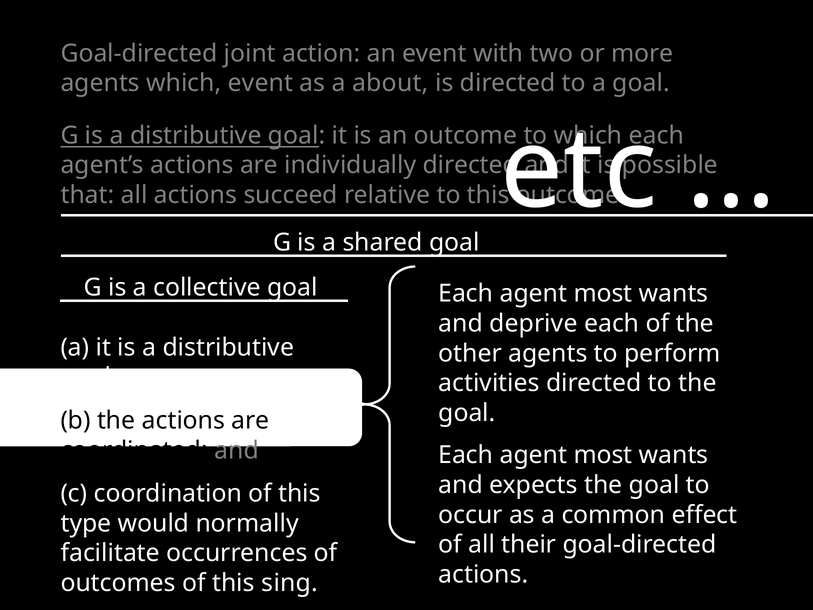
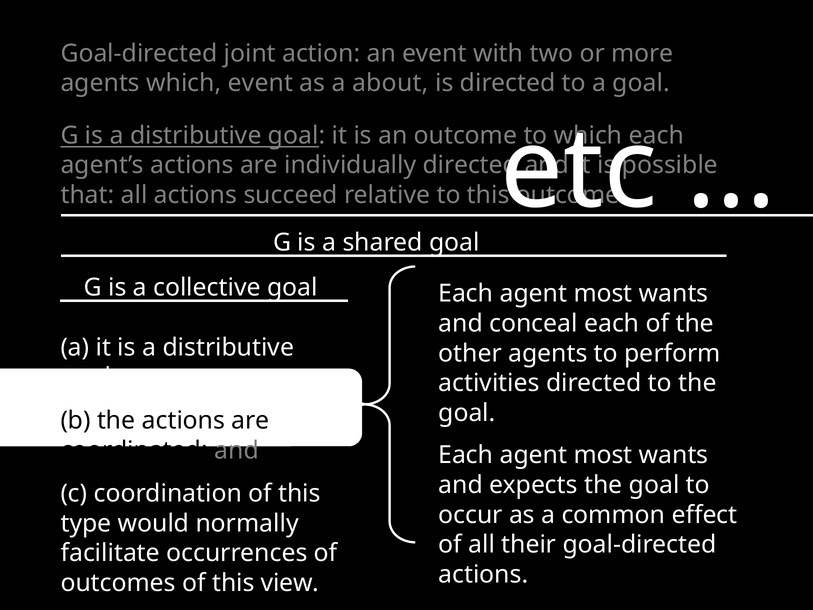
deprive: deprive -> conceal (533, 323)
sing: sing -> view (290, 583)
